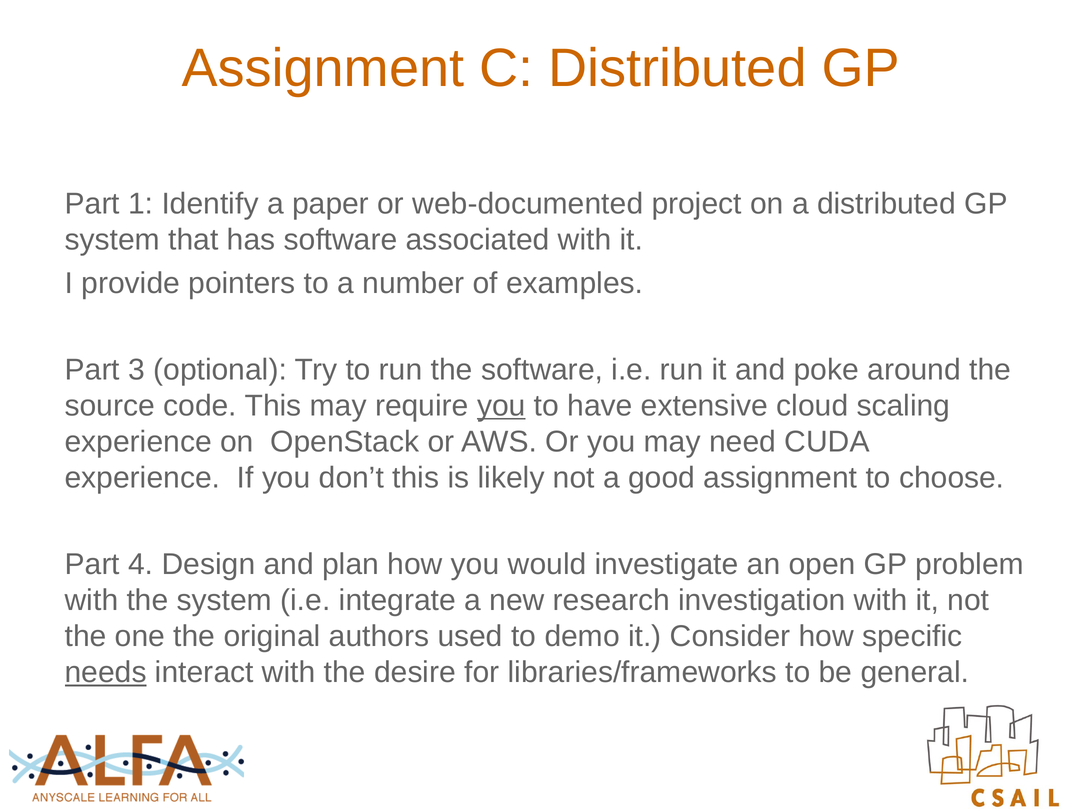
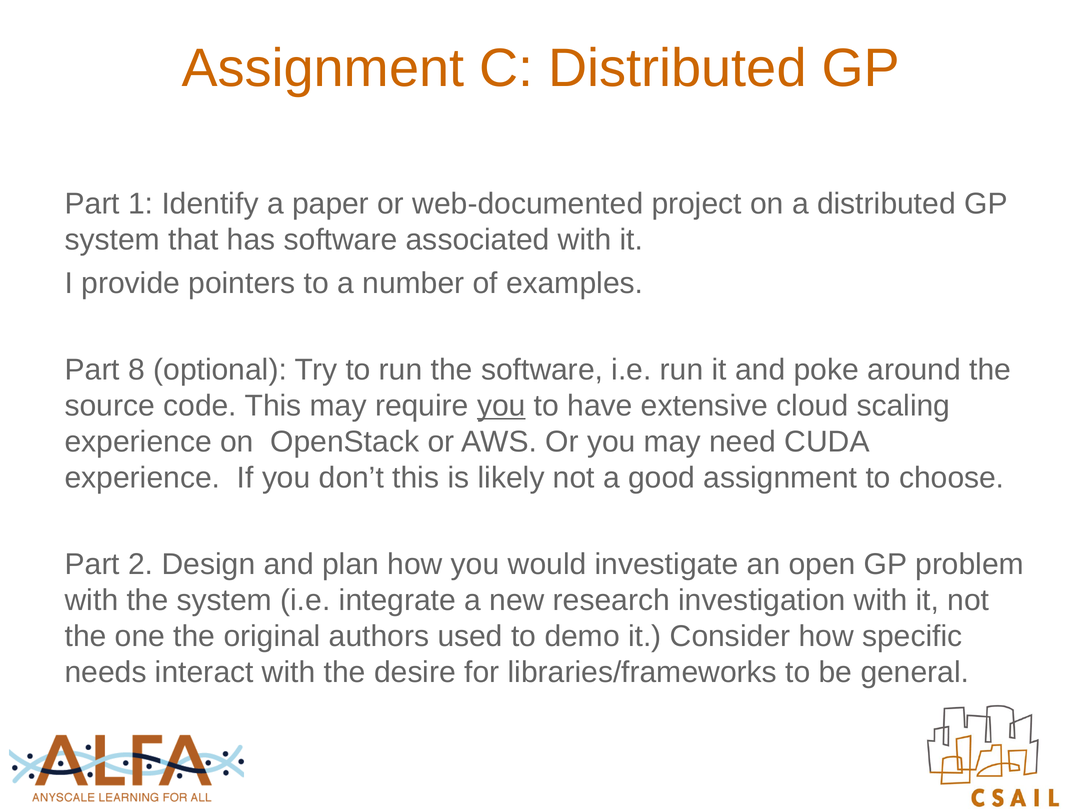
3: 3 -> 8 (137, 370)
4: 4 -> 2 (141, 565)
needs underline: present -> none (106, 673)
